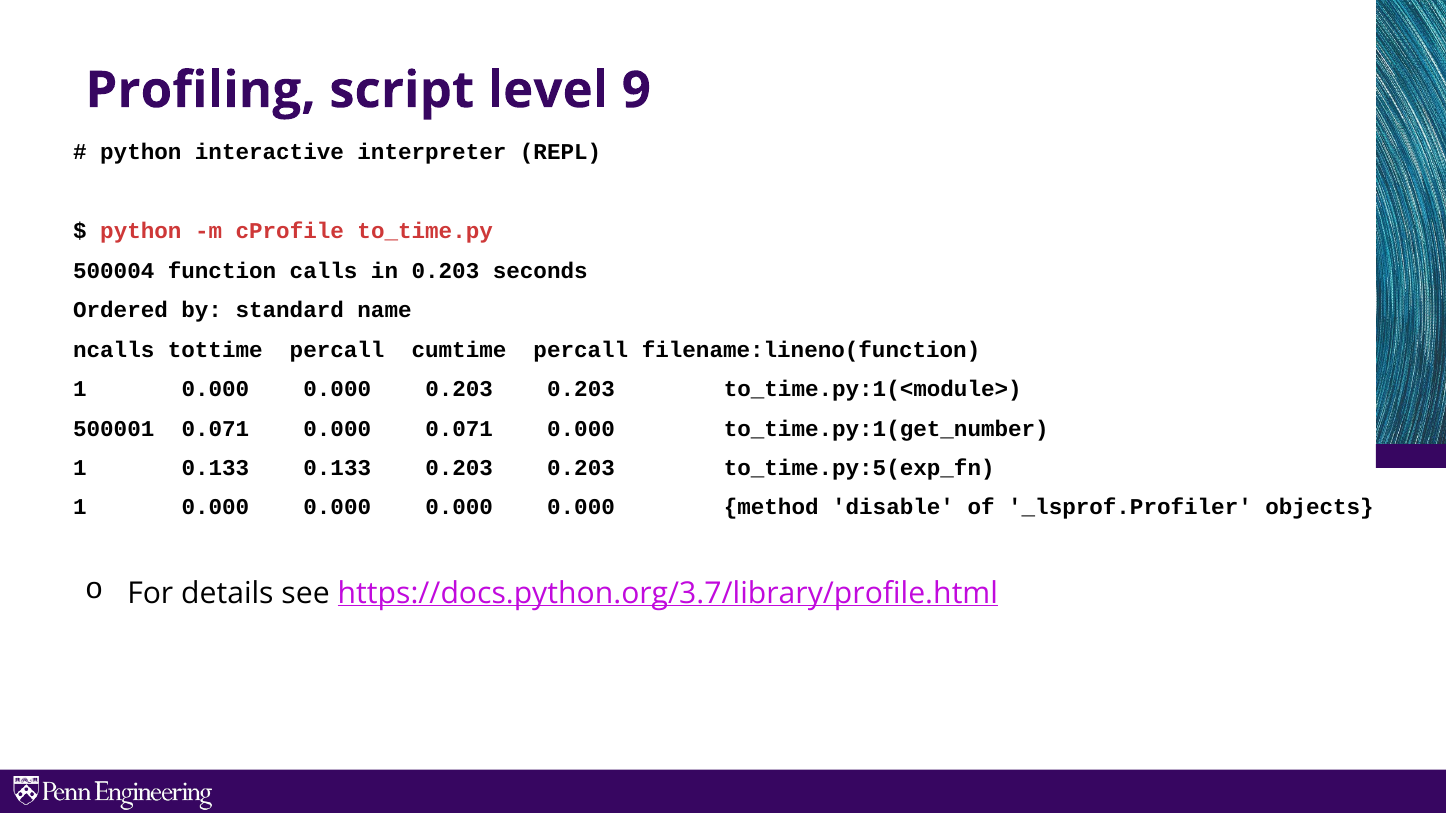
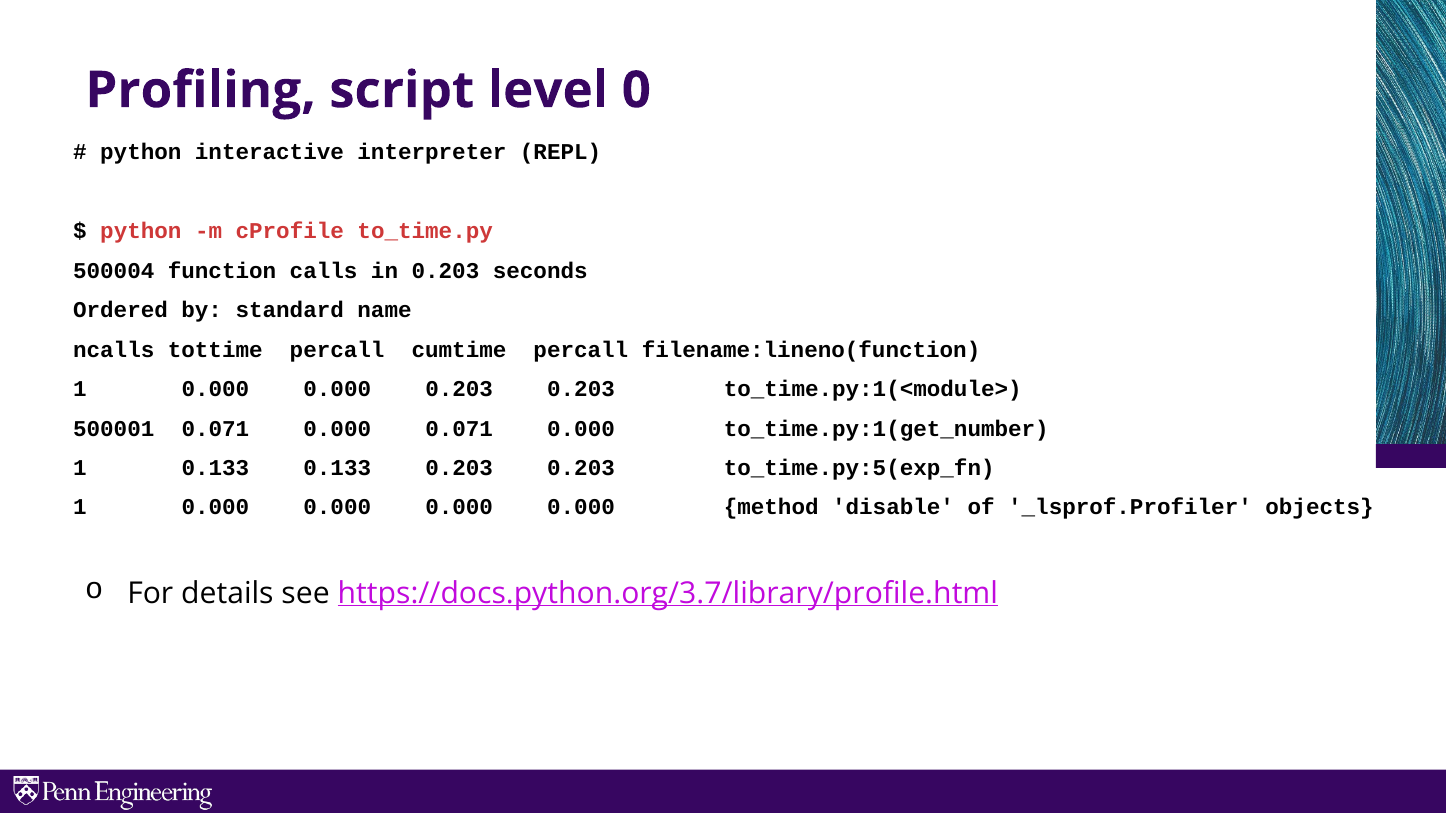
9: 9 -> 0 (636, 90)
